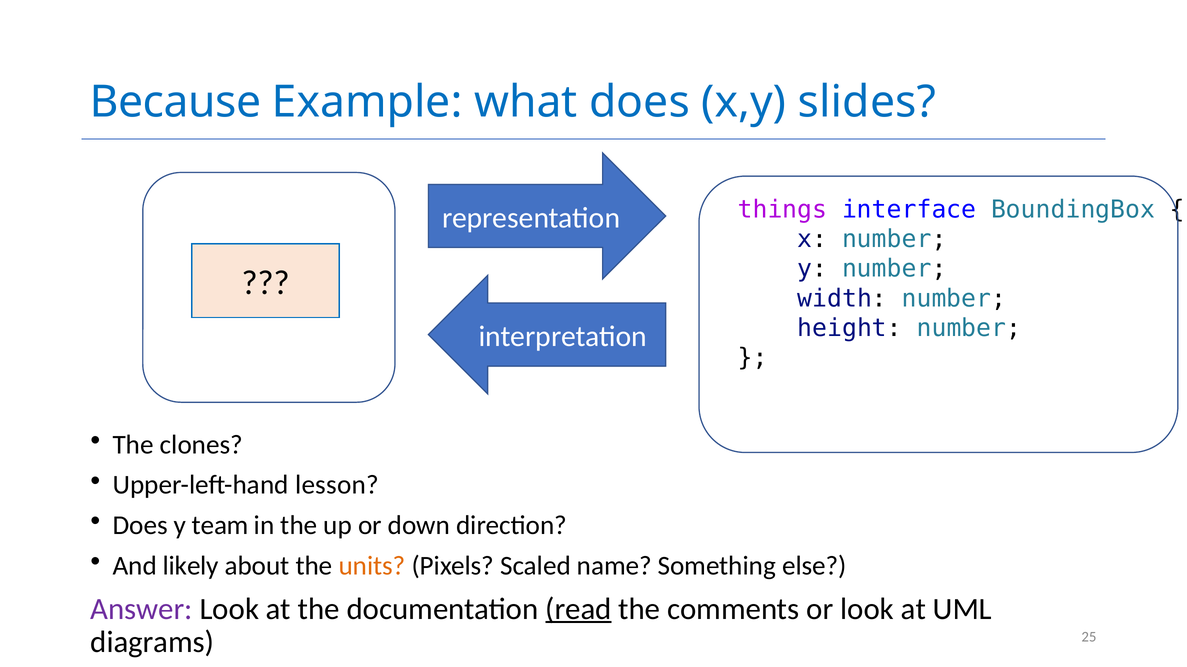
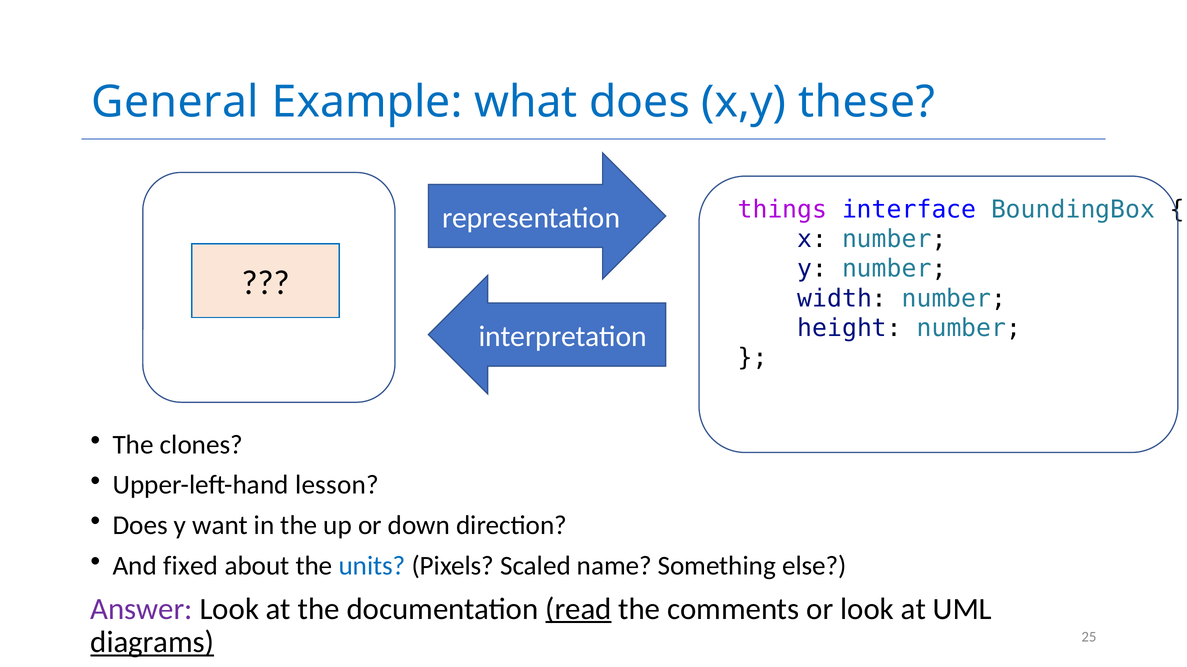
Because: Because -> General (175, 102)
slides: slides -> these (867, 102)
team: team -> want (220, 526)
likely: likely -> fixed (191, 566)
units colour: orange -> blue (372, 566)
diagrams underline: none -> present (152, 643)
